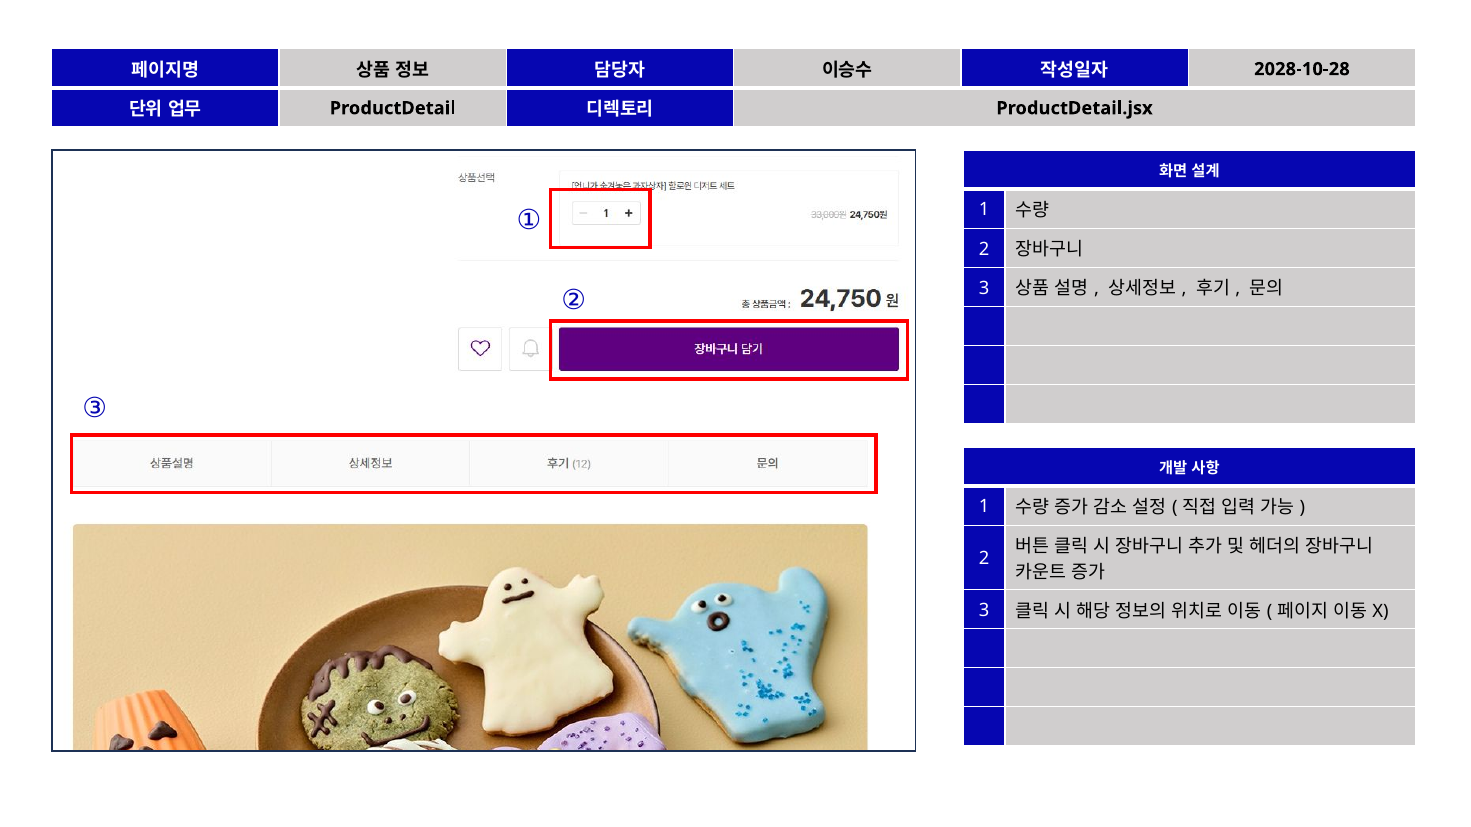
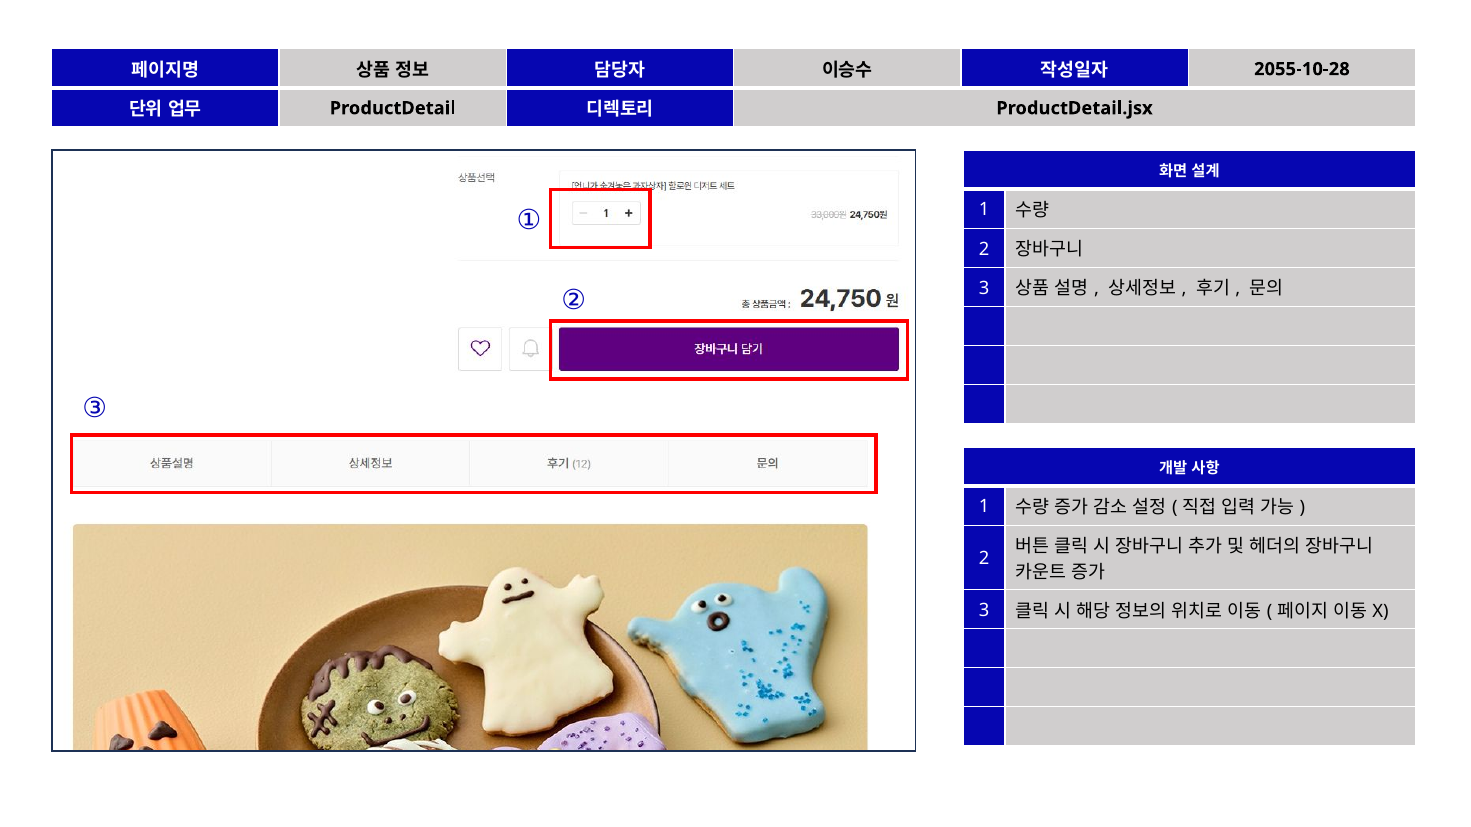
2028-10-28: 2028-10-28 -> 2055-10-28 (1302, 69)
